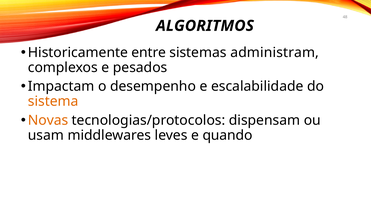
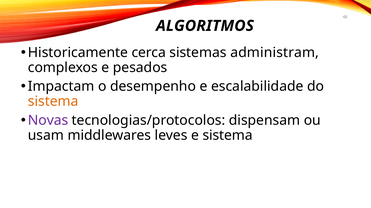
entre: entre -> cerca (149, 53)
Novas colour: orange -> purple (48, 121)
e quando: quando -> sistema (228, 136)
